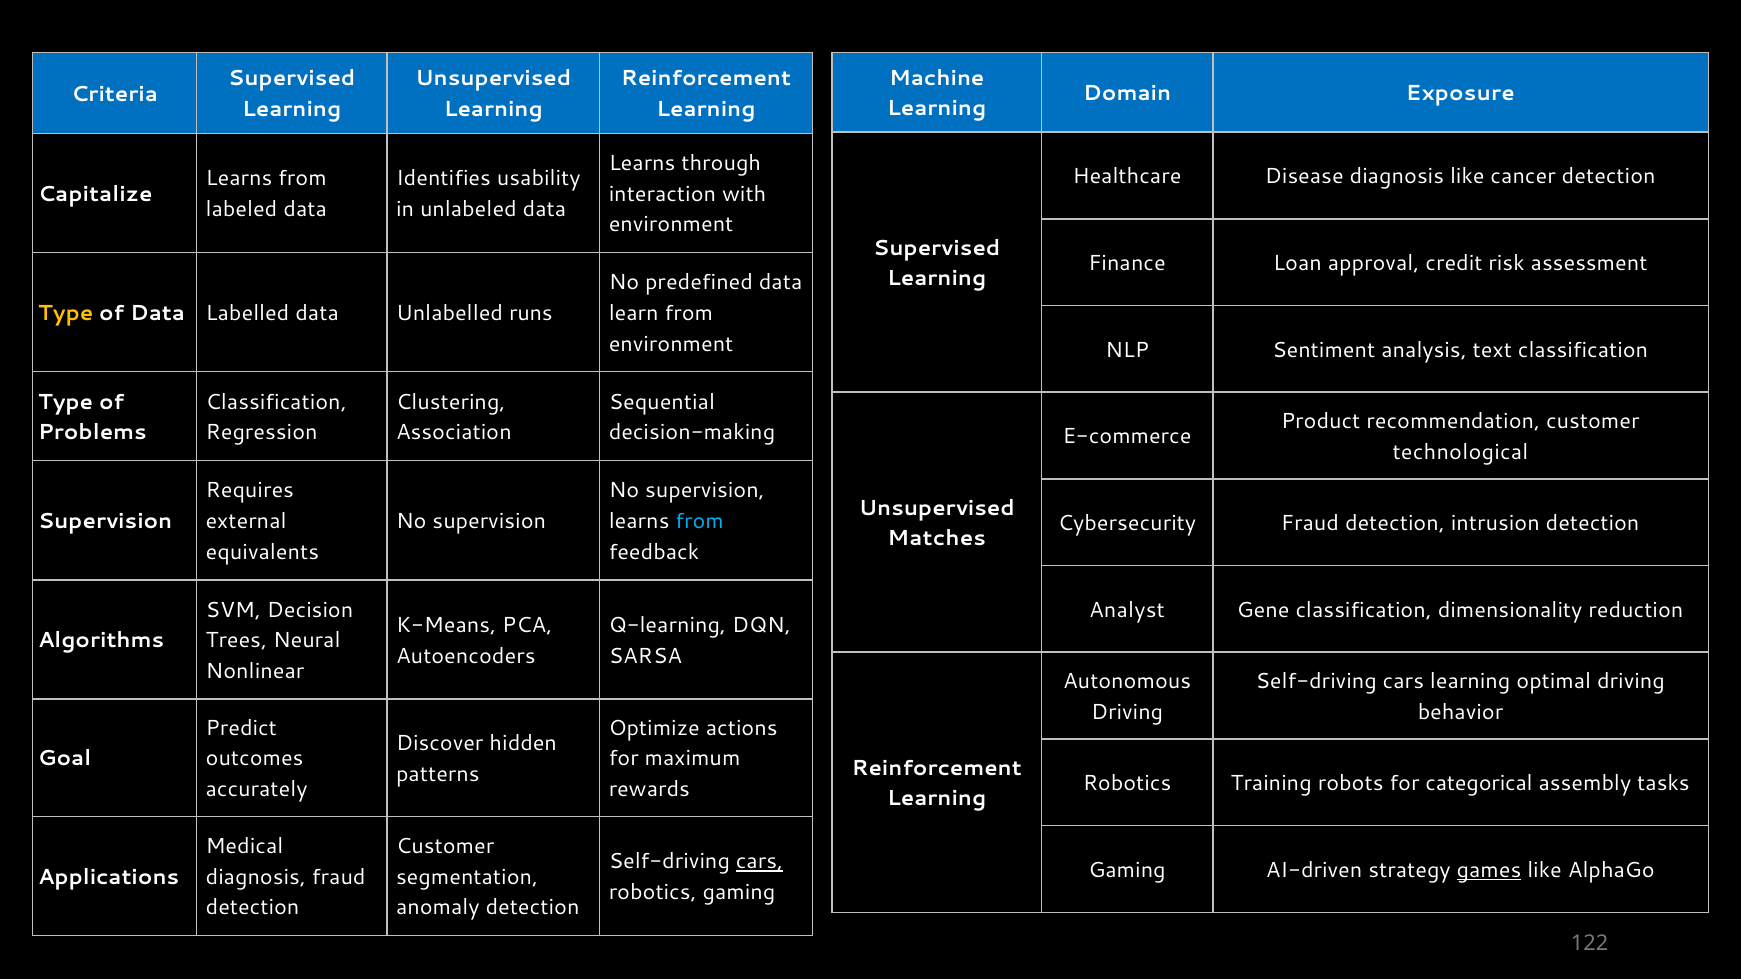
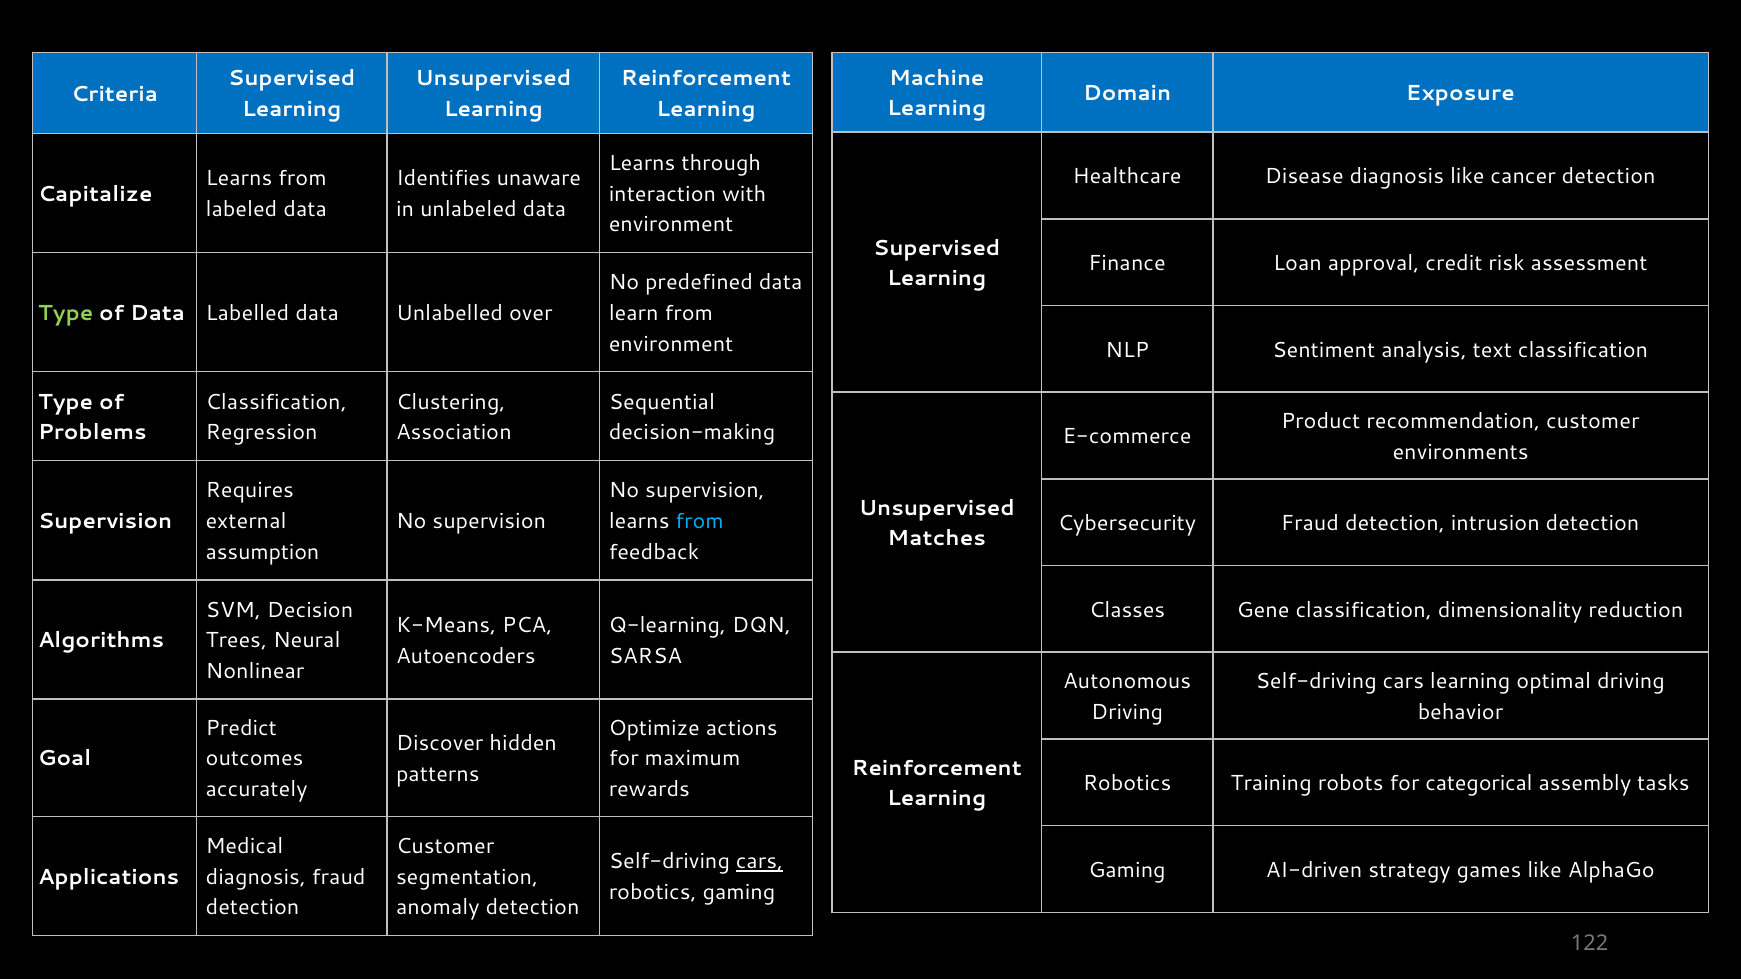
usability: usability -> unaware (539, 179)
Type colour: yellow -> light green (66, 313)
runs: runs -> over (531, 313)
technological: technological -> environments (1461, 452)
equivalents: equivalents -> assumption (263, 552)
Analyst: Analyst -> Classes (1127, 610)
games underline: present -> none (1489, 870)
